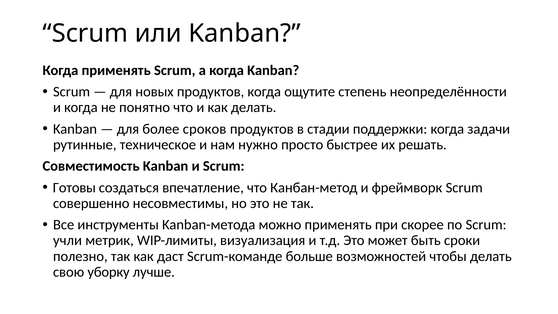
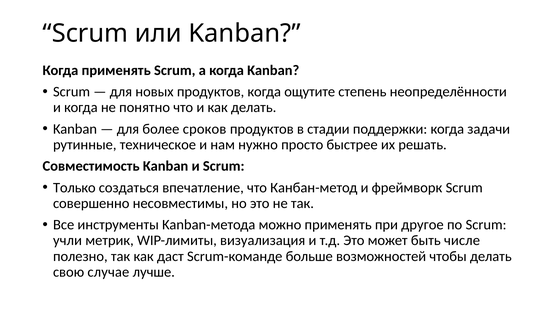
Готовы: Готовы -> Только (74, 188)
скорее: скорее -> другое (422, 225)
сроки: сроки -> числе (462, 240)
уборку: уборку -> случае (108, 272)
